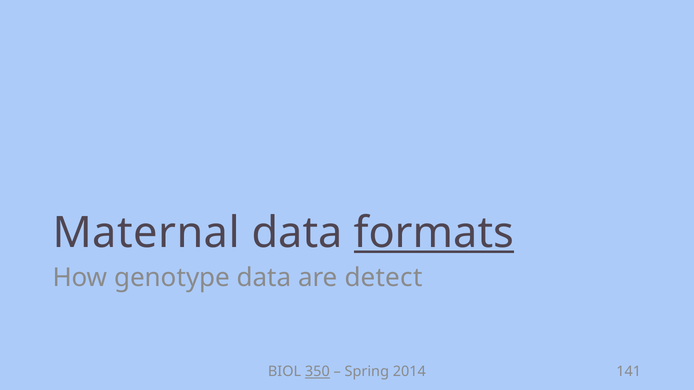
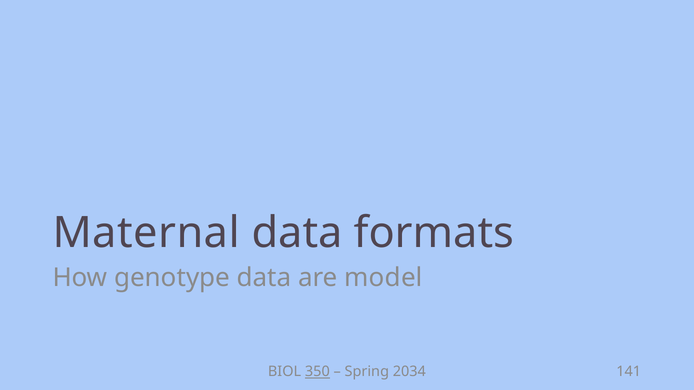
formats underline: present -> none (434, 233)
detect: detect -> model (384, 278)
2014: 2014 -> 2034 (409, 372)
